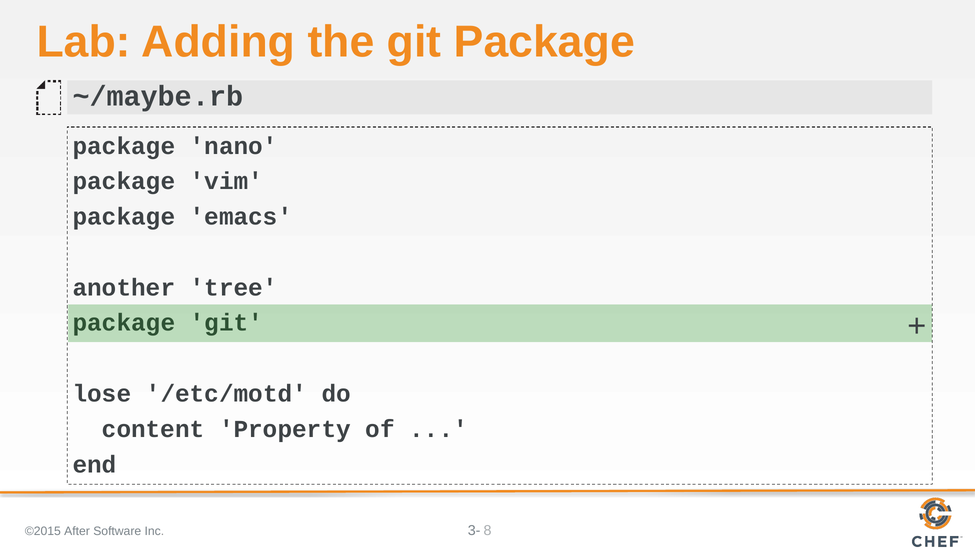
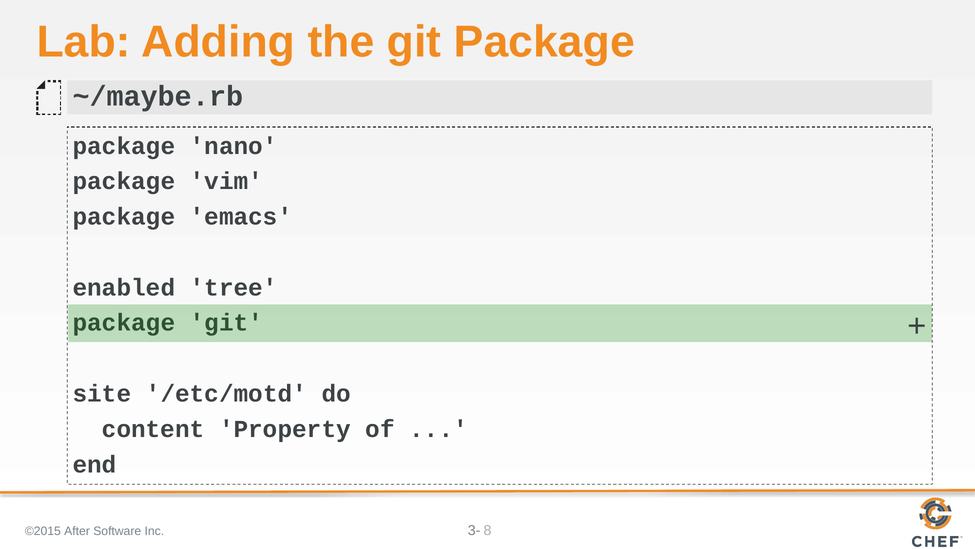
another: another -> enabled (124, 287)
lose: lose -> site (102, 393)
